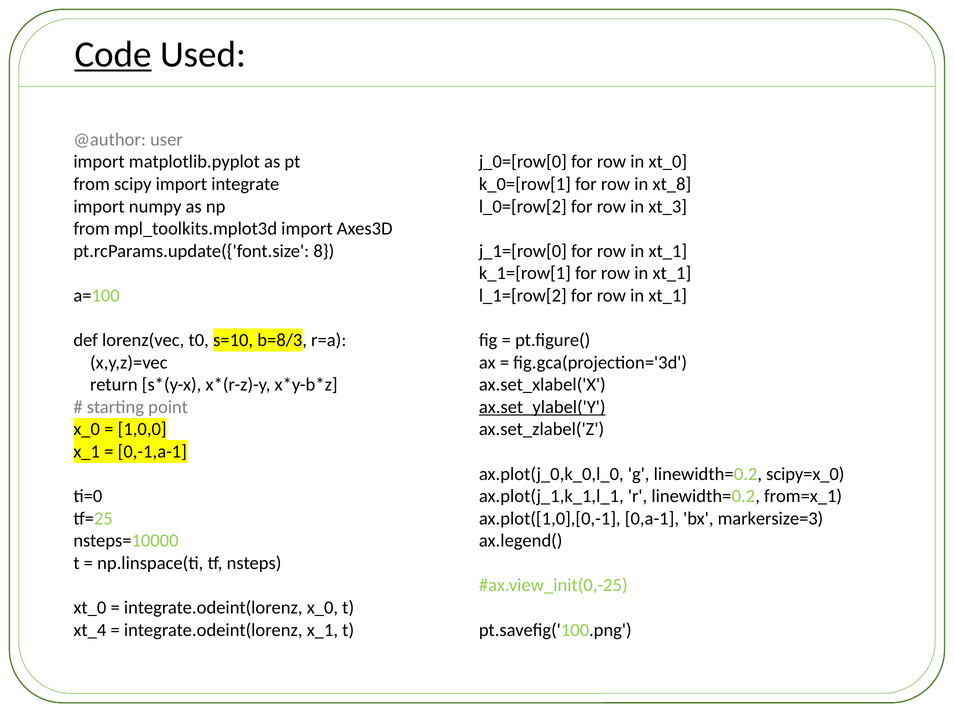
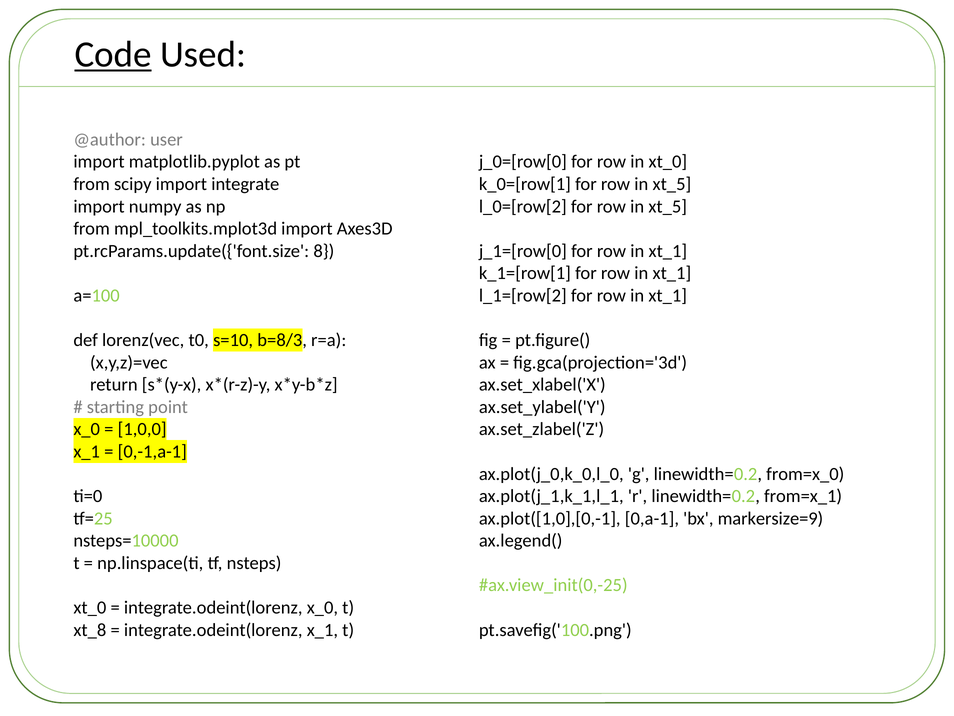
xt_8: xt_8 -> xt_5 (672, 184)
xt_3: xt_3 -> xt_5 (668, 206)
ax.set_ylabel('Y underline: present -> none (542, 407)
scipy=x_0: scipy=x_0 -> from=x_0 (805, 474)
markersize=3: markersize=3 -> markersize=9 (770, 518)
xt_4: xt_4 -> xt_8 (90, 629)
